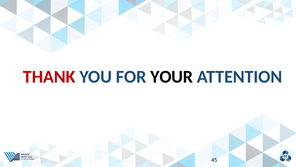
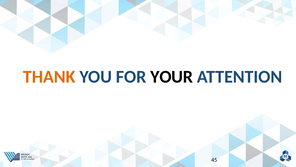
THANK colour: red -> orange (49, 77)
